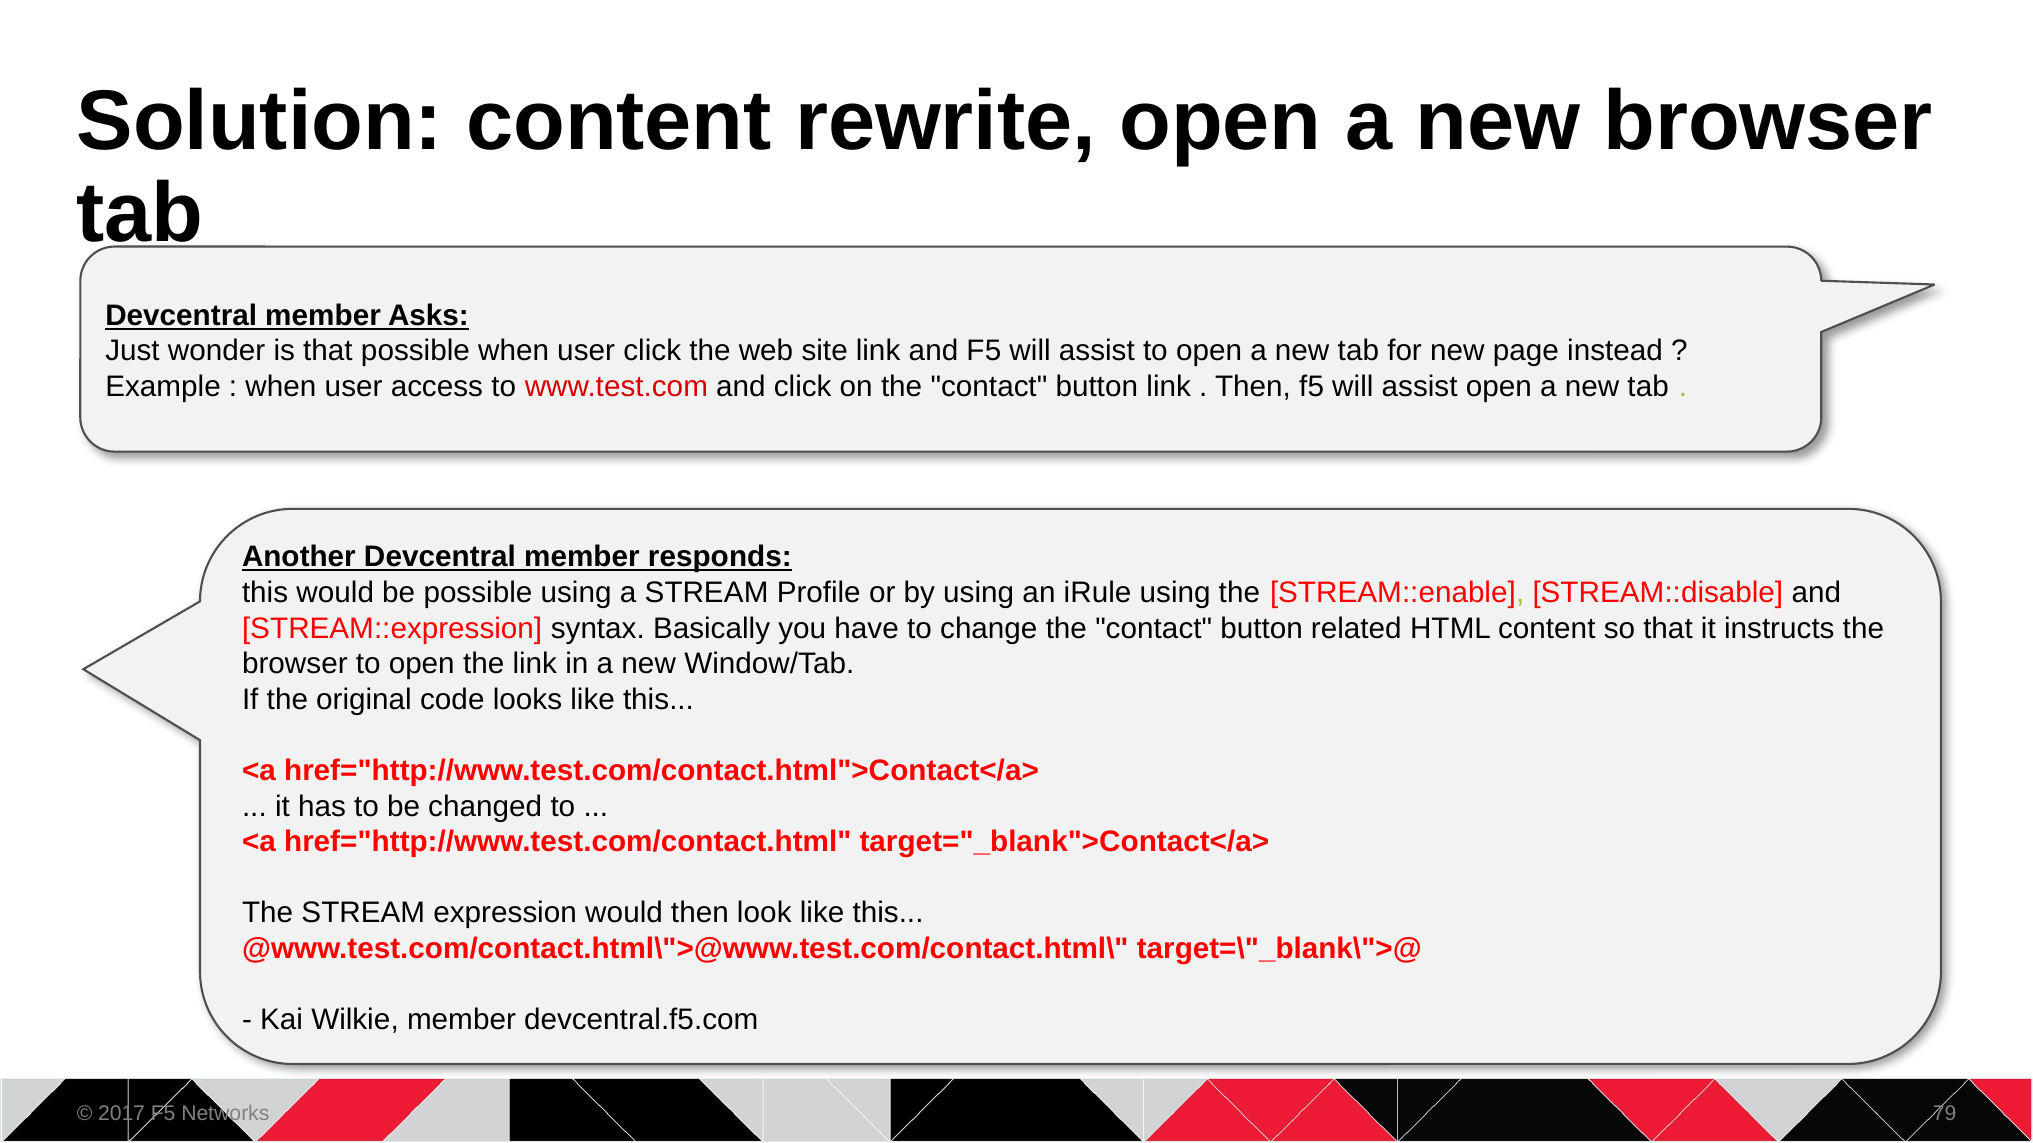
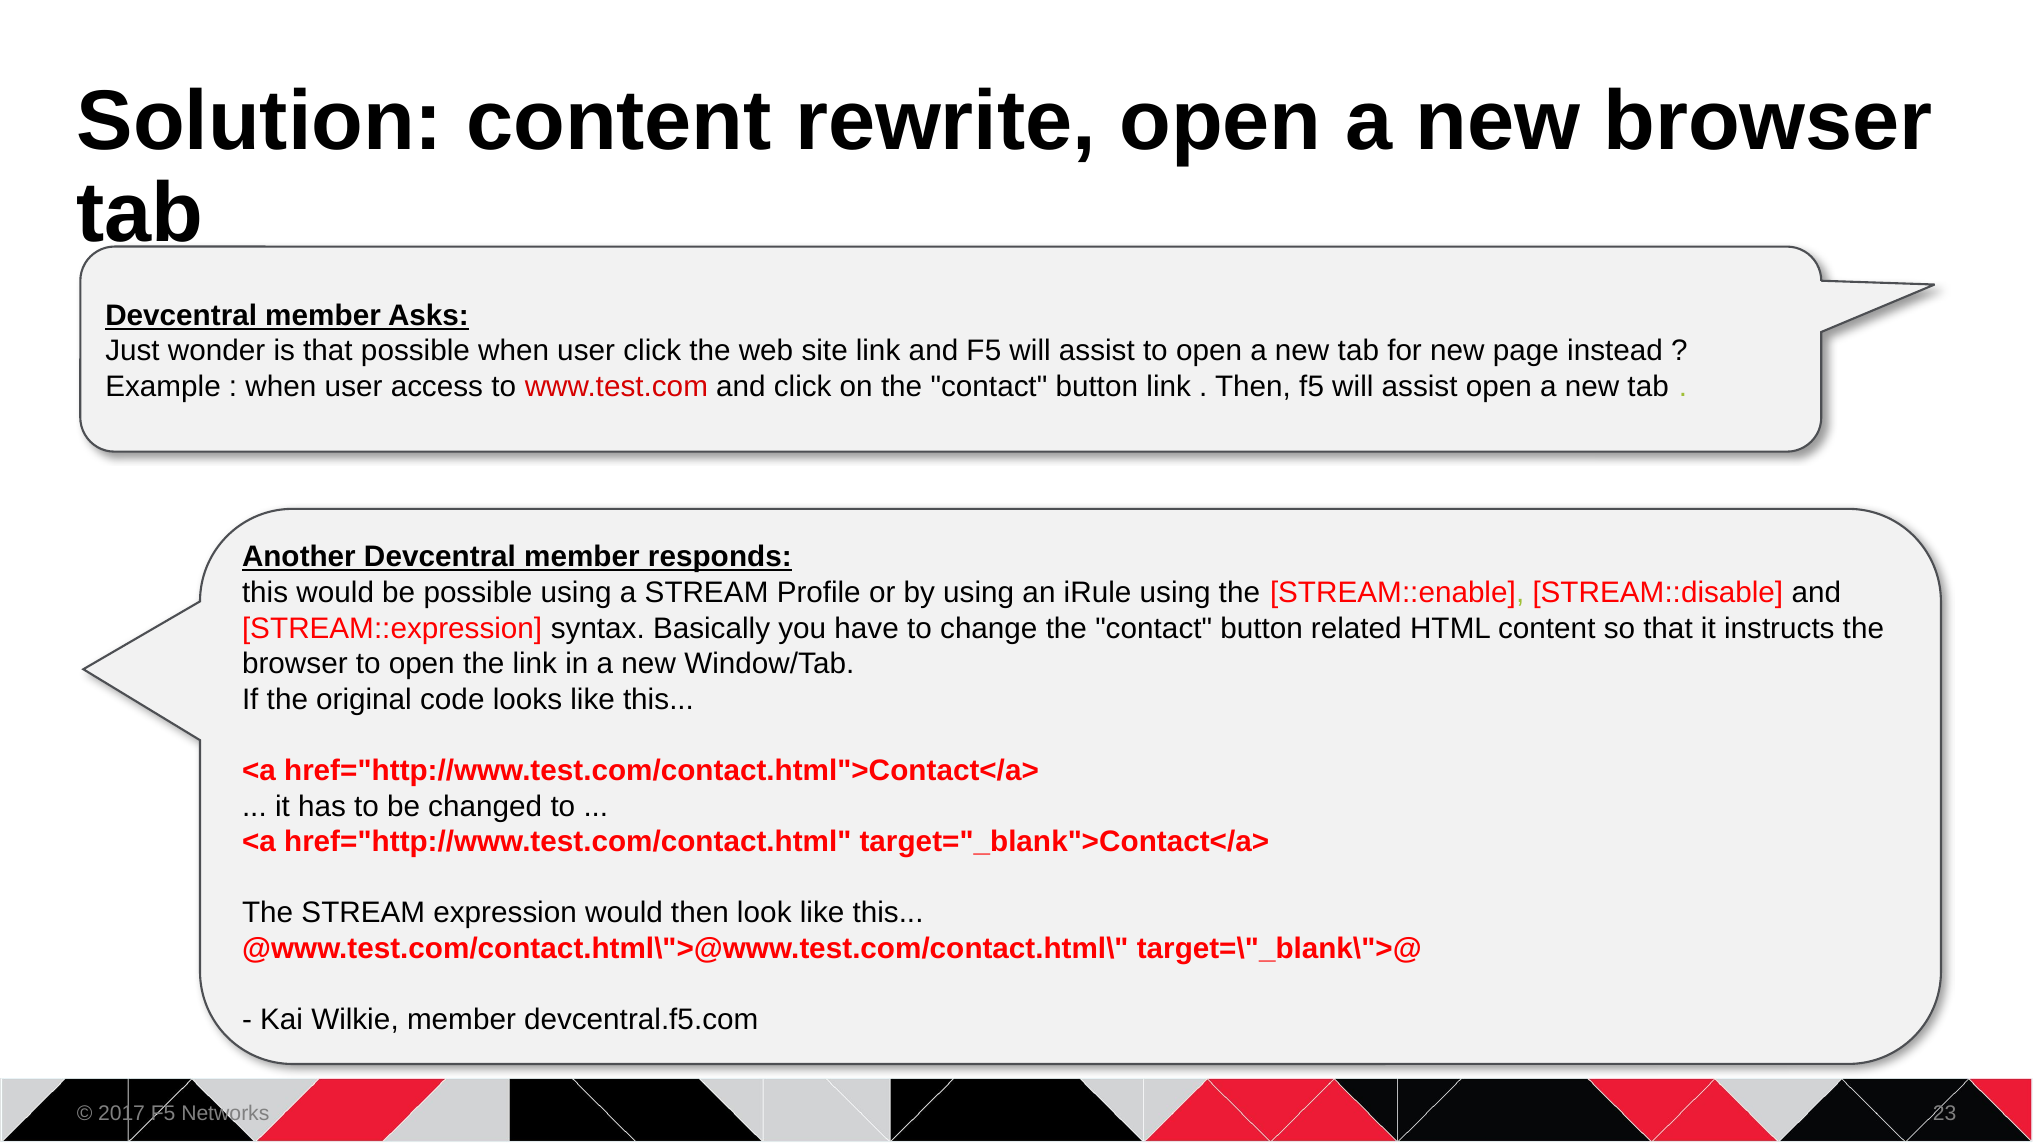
79: 79 -> 23 (1945, 1115)
